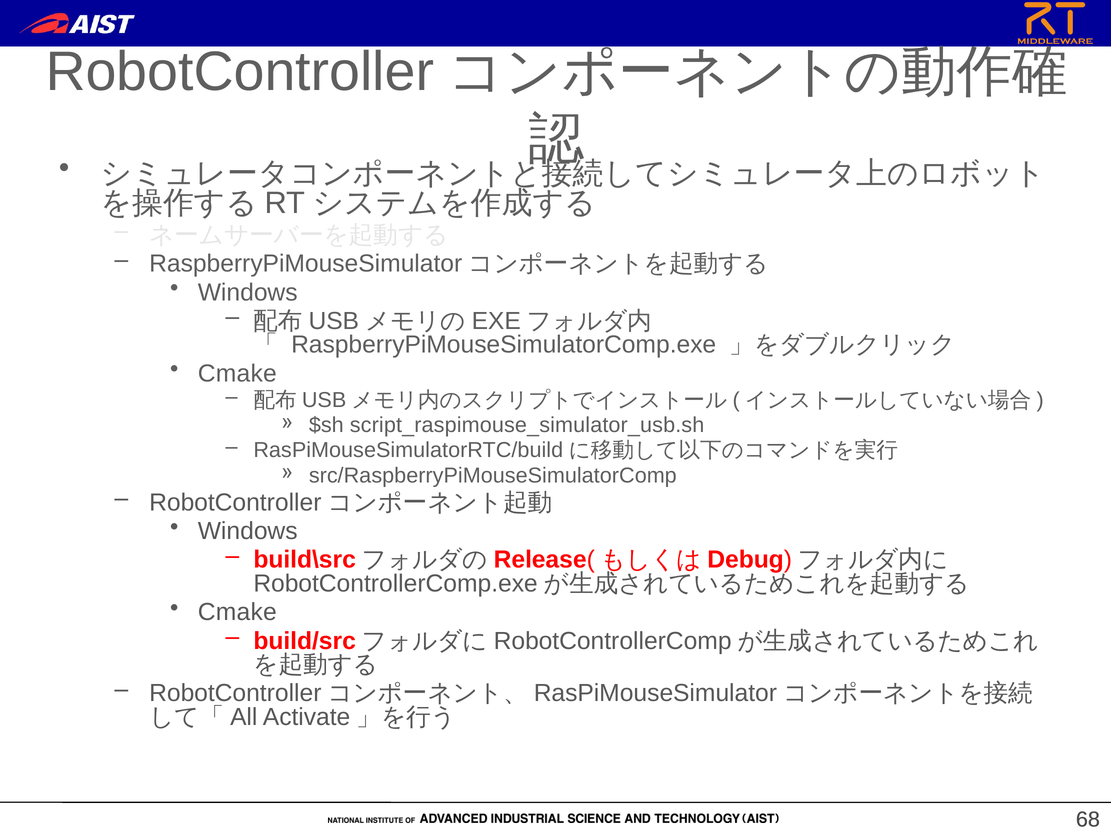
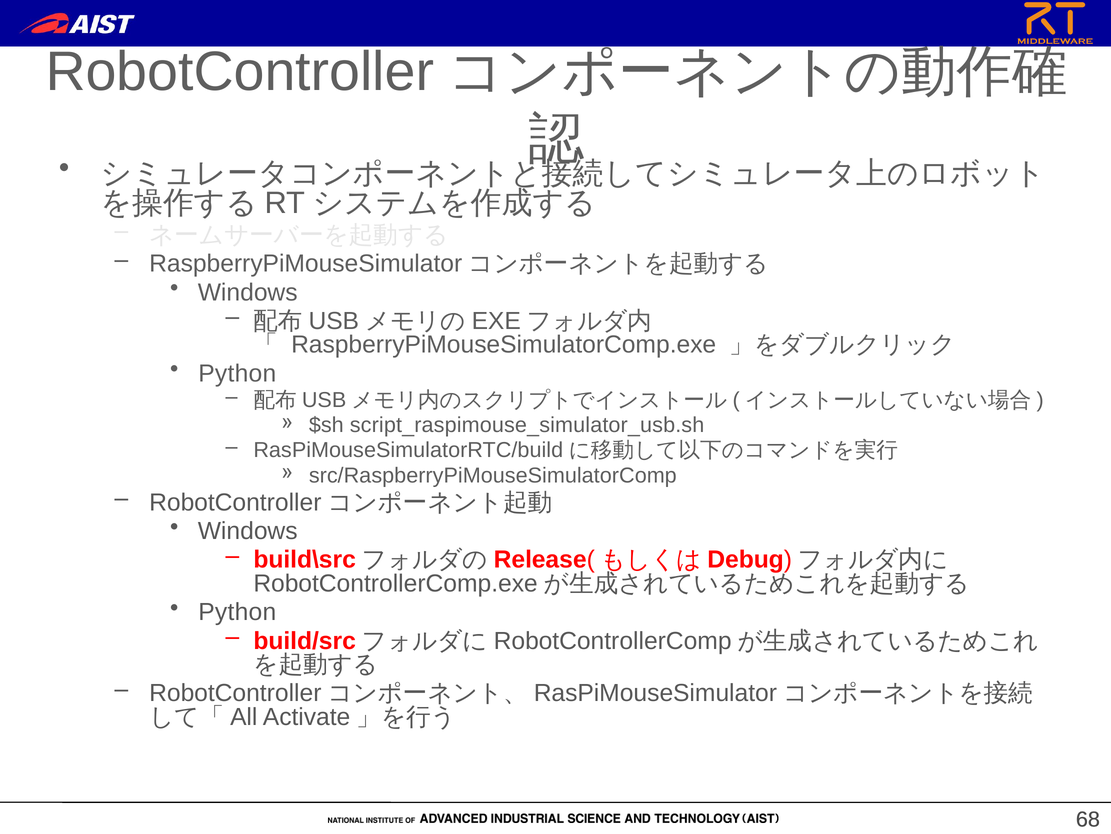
Cmake: Cmake -> Python (237, 373)
Cmake: Cmake -> Python (237, 612)
